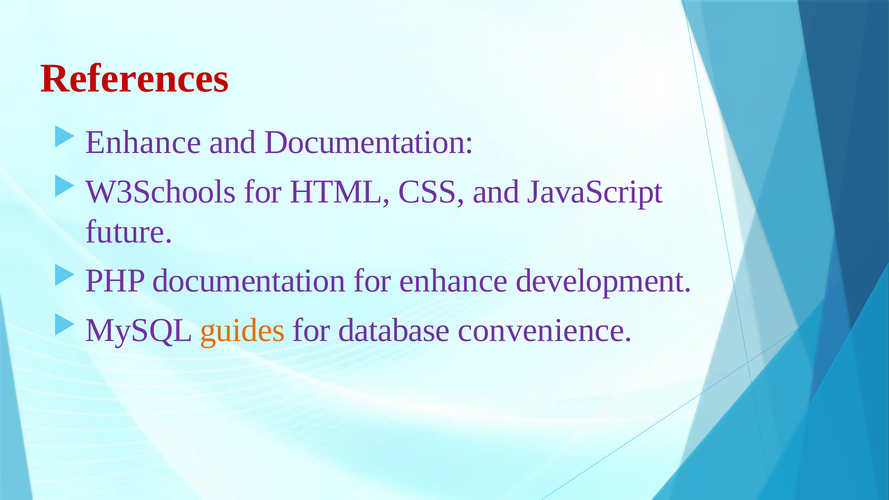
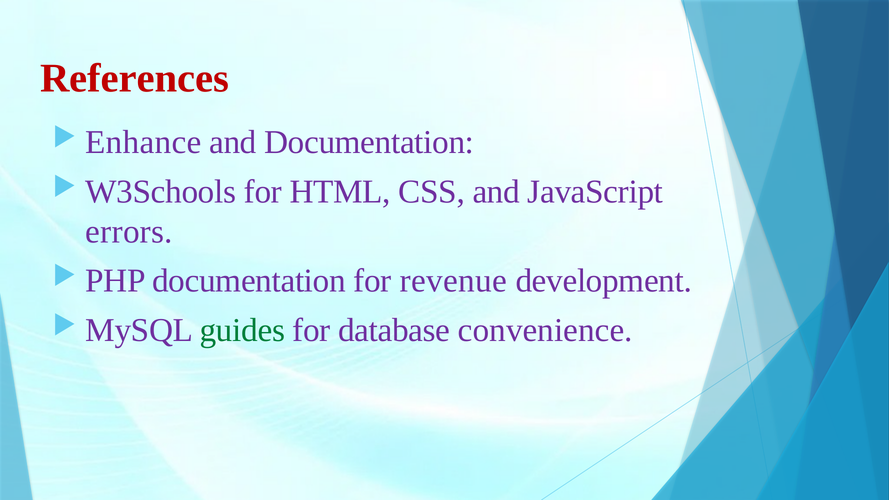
future: future -> errors (129, 232)
for enhance: enhance -> revenue (453, 281)
guides colour: orange -> green (242, 330)
